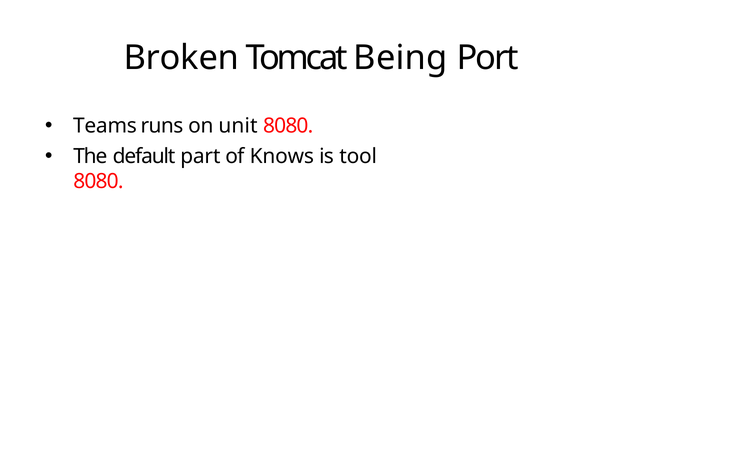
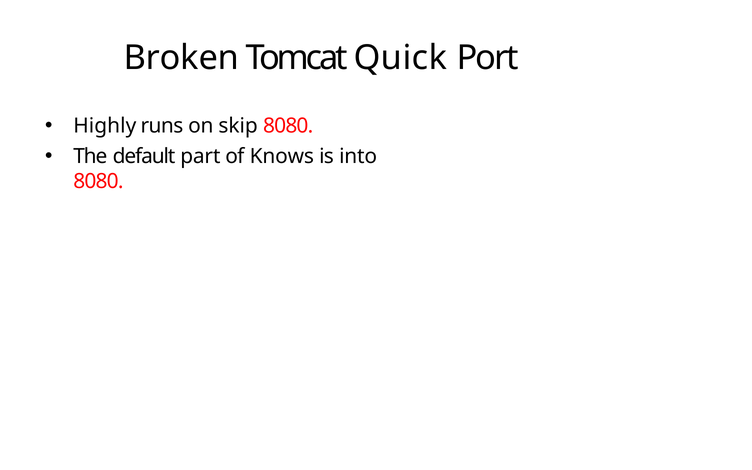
Being: Being -> Quick (400, 58)
Teams: Teams -> Highly (105, 126)
unit: unit -> skip (238, 126)
tool: tool -> into (358, 156)
